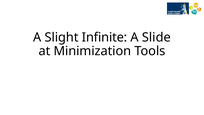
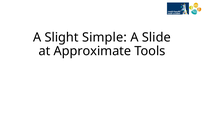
Infinite: Infinite -> Simple (104, 37)
Minimization: Minimization -> Approximate (92, 51)
